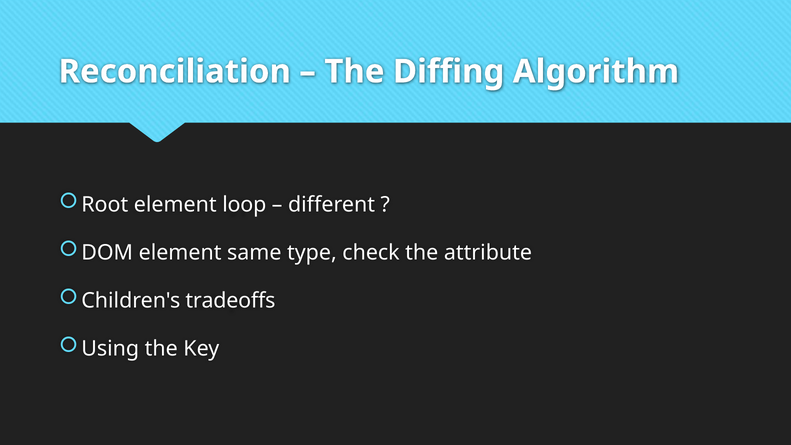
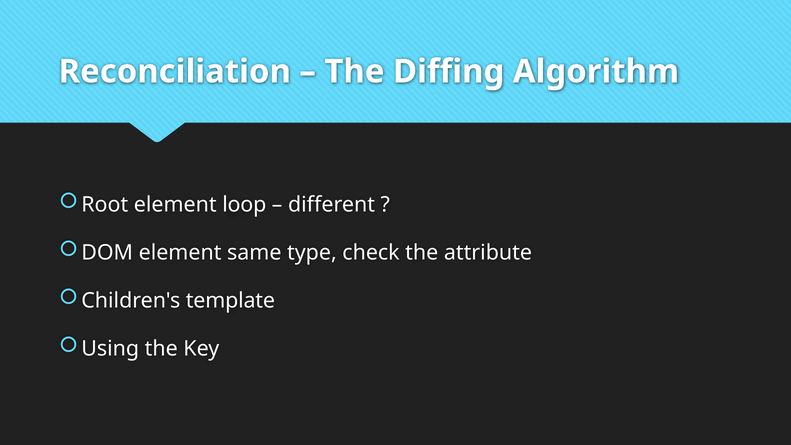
tradeoffs: tradeoffs -> template (230, 301)
